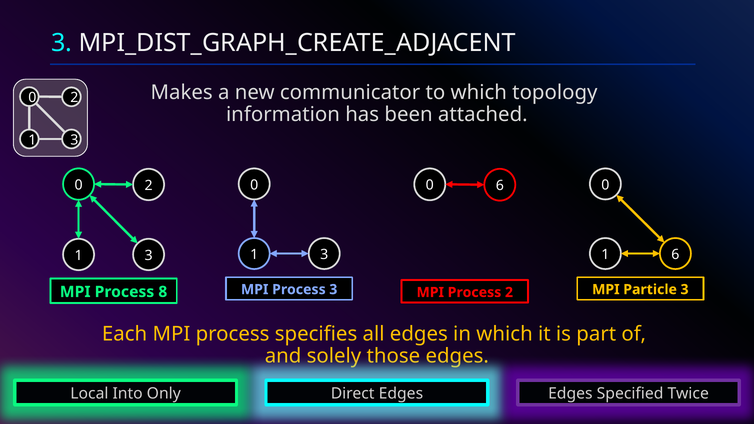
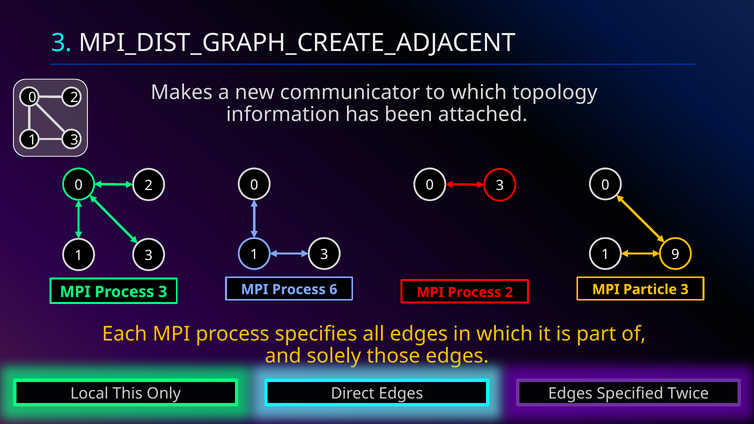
0 6: 6 -> 3 (500, 186)
1 6: 6 -> 9 (675, 255)
Process 3: 3 -> 6 (333, 290)
Process 8: 8 -> 3 (163, 292)
Into: Into -> This (128, 394)
